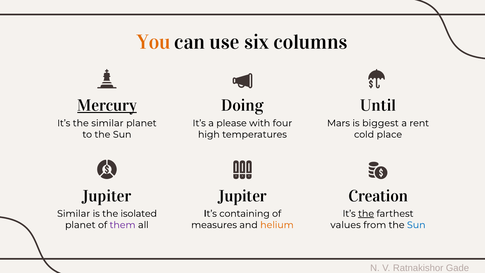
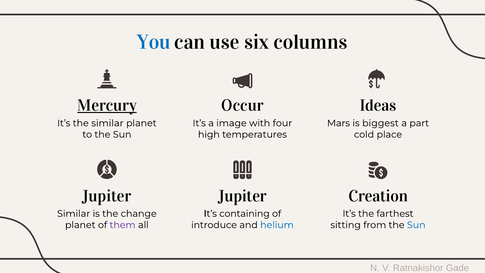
You colour: orange -> blue (154, 42)
Doing: Doing -> Occur (242, 106)
Until: Until -> Ideas (378, 106)
please: please -> image (231, 123)
rent: rent -> part (419, 123)
isolated: isolated -> change (139, 214)
the underline: present -> none (366, 214)
measures: measures -> introduce (214, 225)
helium colour: orange -> blue (277, 225)
values: values -> sitting (346, 225)
